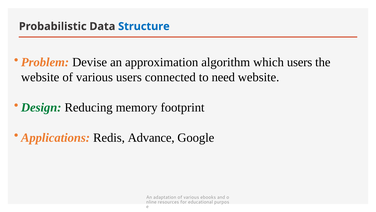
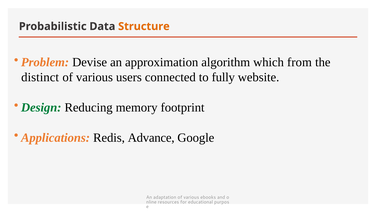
Structure colour: blue -> orange (144, 26)
which users: users -> from (299, 62)
website: website -> distinct (40, 77)
need: need -> fully (223, 77)
